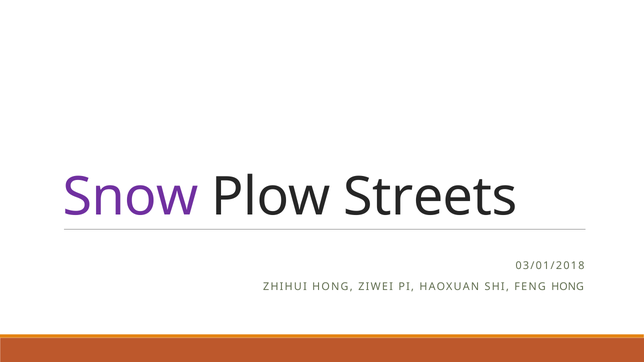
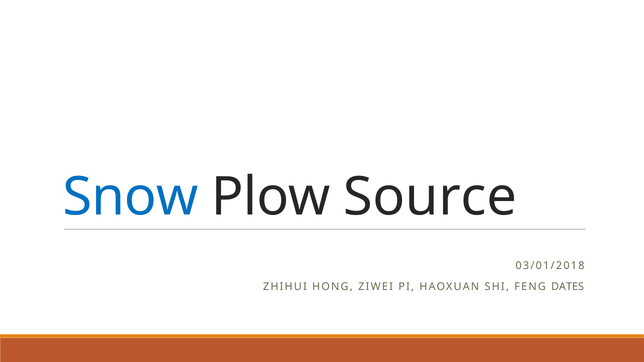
Snow colour: purple -> blue (131, 197)
Streets: Streets -> Source (430, 197)
FENG HONG: HONG -> DATES (568, 287)
